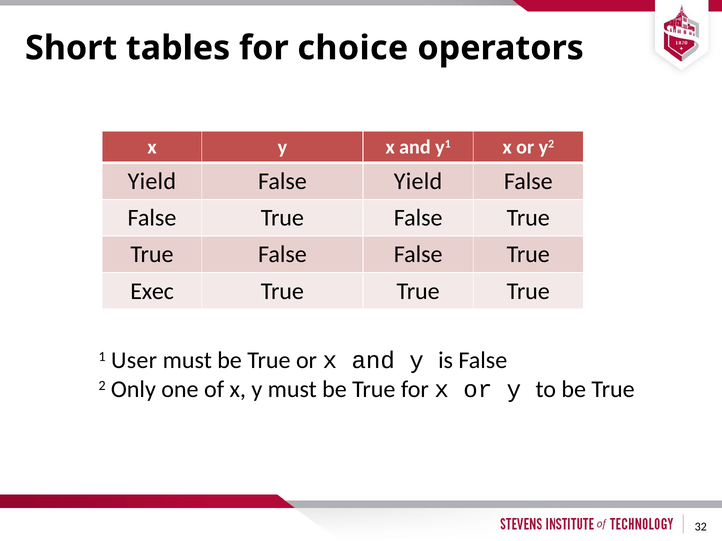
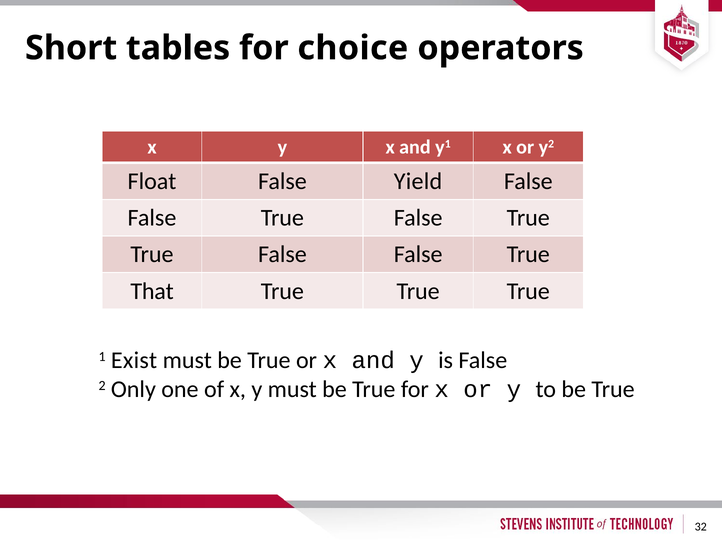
Yield: Yield -> Float (152, 182)
Exec: Exec -> That (152, 291)
User: User -> Exist (134, 361)
